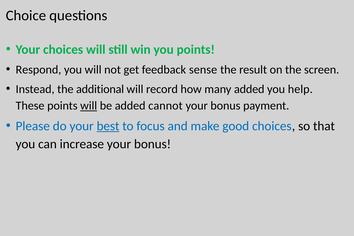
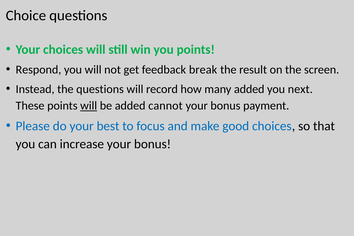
sense: sense -> break (203, 70)
the additional: additional -> questions (100, 89)
help: help -> next (300, 89)
best underline: present -> none (108, 126)
